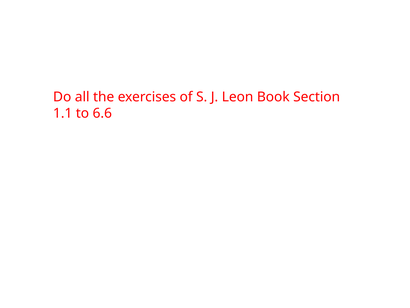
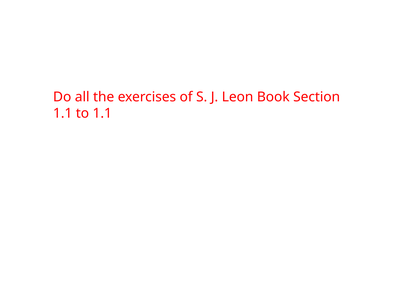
to 6.6: 6.6 -> 1.1 (102, 113)
